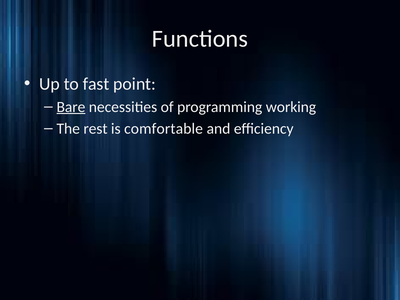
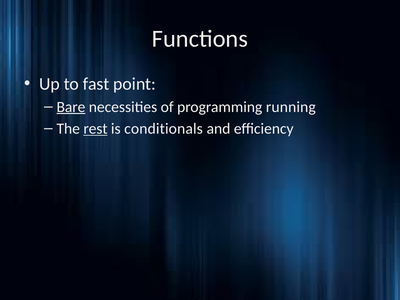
working: working -> running (291, 107)
rest underline: none -> present (95, 129)
comfortable: comfortable -> conditionals (164, 129)
